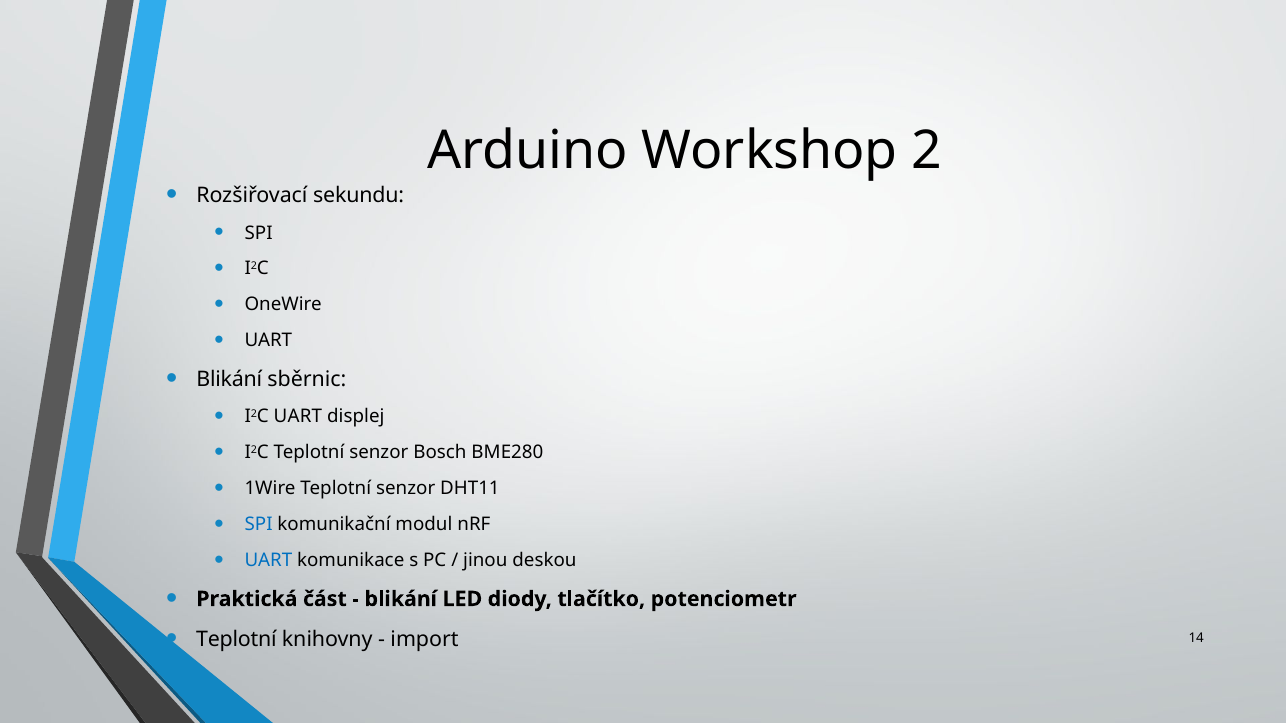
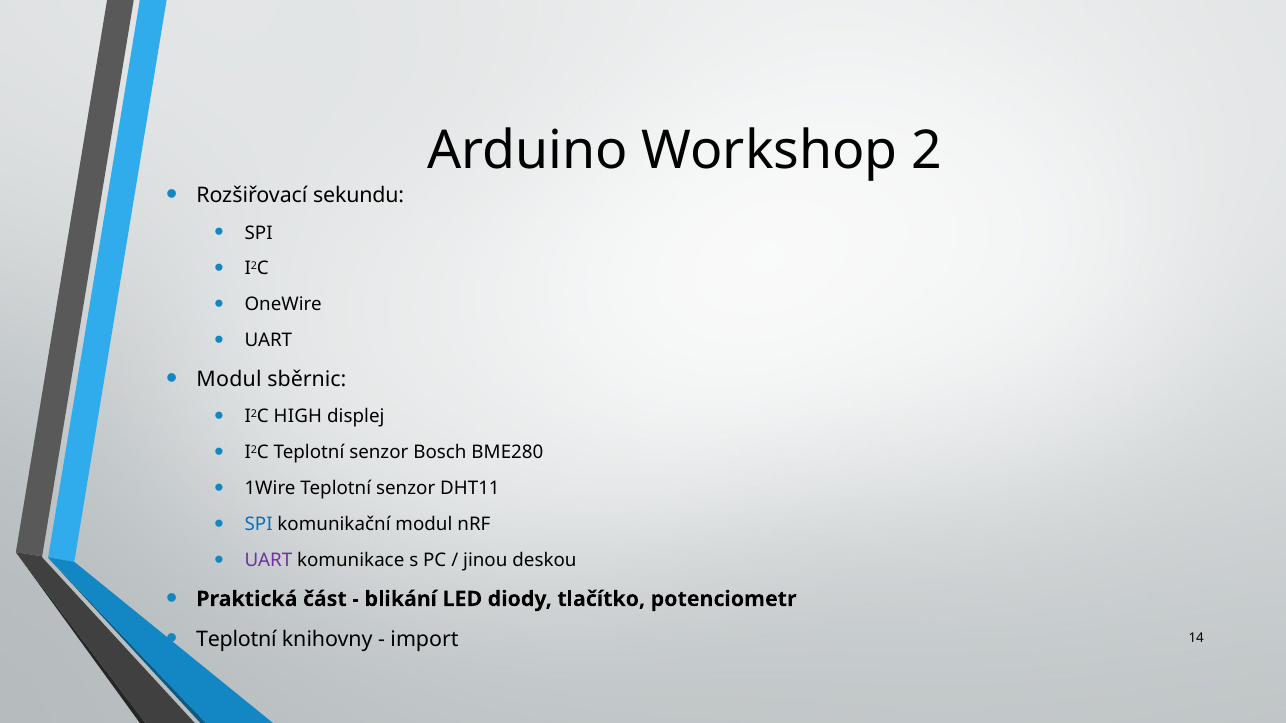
Blikání: Blikání -> Modul (229, 379)
I2C UART: UART -> HIGH (298, 417)
UART colour: blue -> purple (268, 561)
